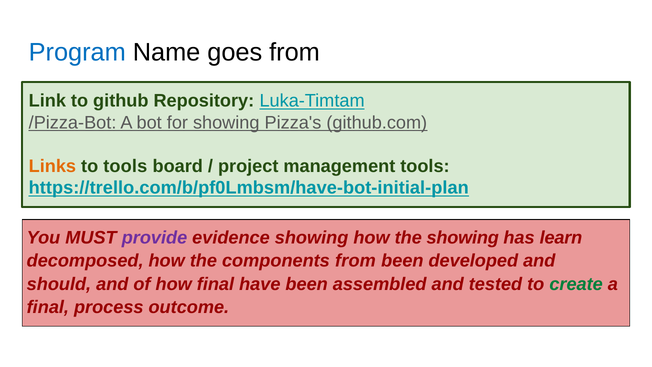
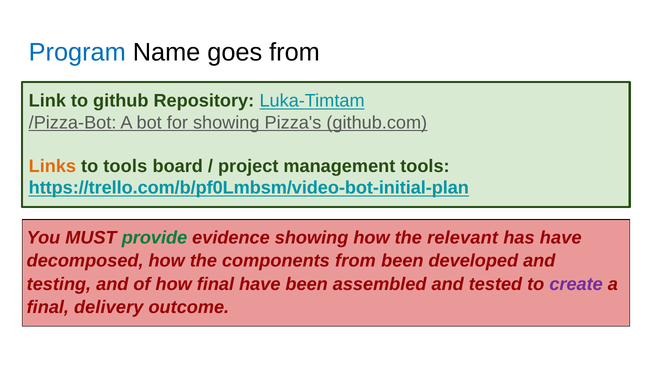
https://trello.com/b/pf0Lmbsm/have-bot-initial-plan: https://trello.com/b/pf0Lmbsm/have-bot-initial-plan -> https://trello.com/b/pf0Lmbsm/video-bot-initial-plan (249, 188)
provide colour: purple -> green (154, 237)
the showing: showing -> relevant (463, 237)
has learn: learn -> have (561, 237)
should: should -> testing (59, 284)
create colour: green -> purple (576, 284)
process: process -> delivery (109, 307)
